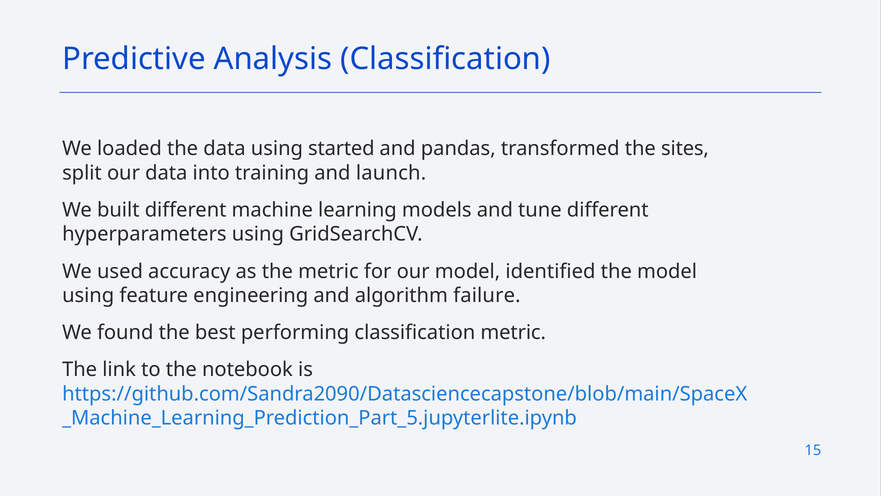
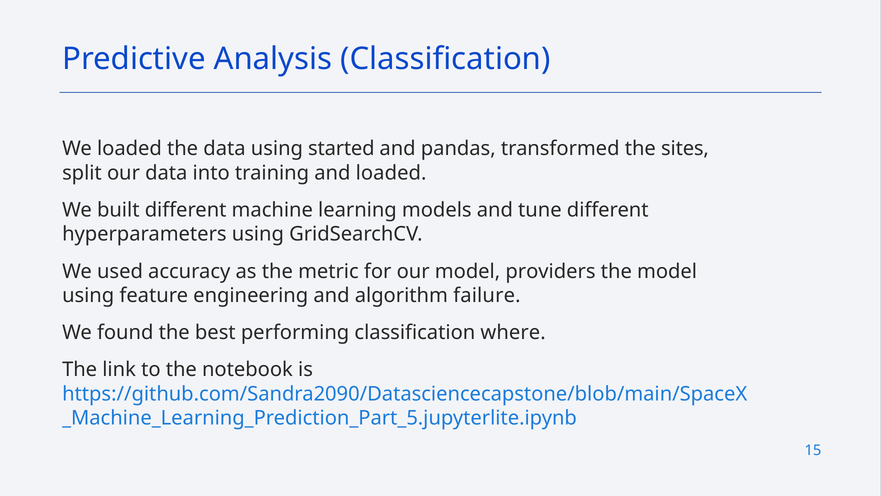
and launch: launch -> loaded (391, 173)
identified: identified -> providers (550, 271)
classification metric: metric -> where (513, 332)
